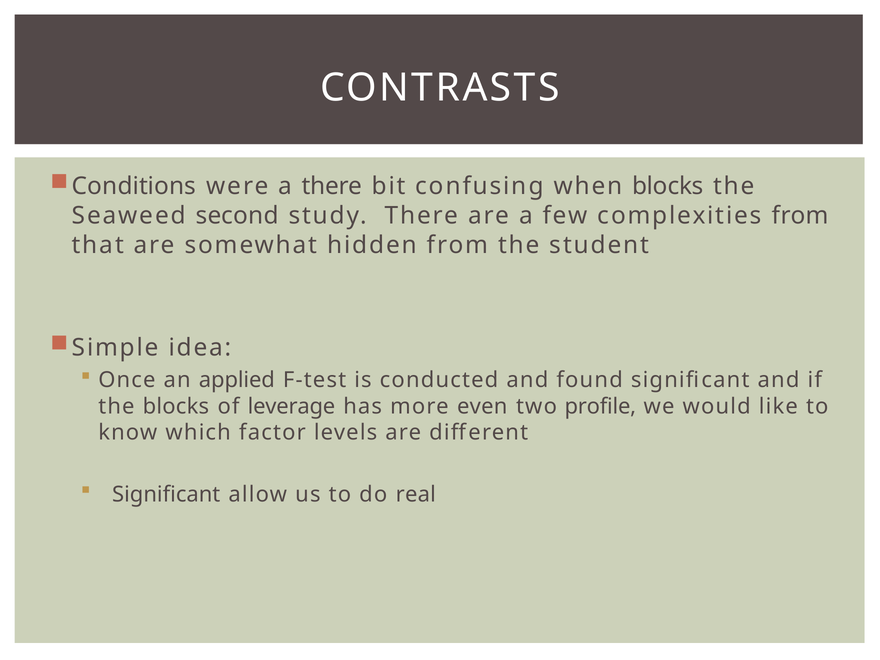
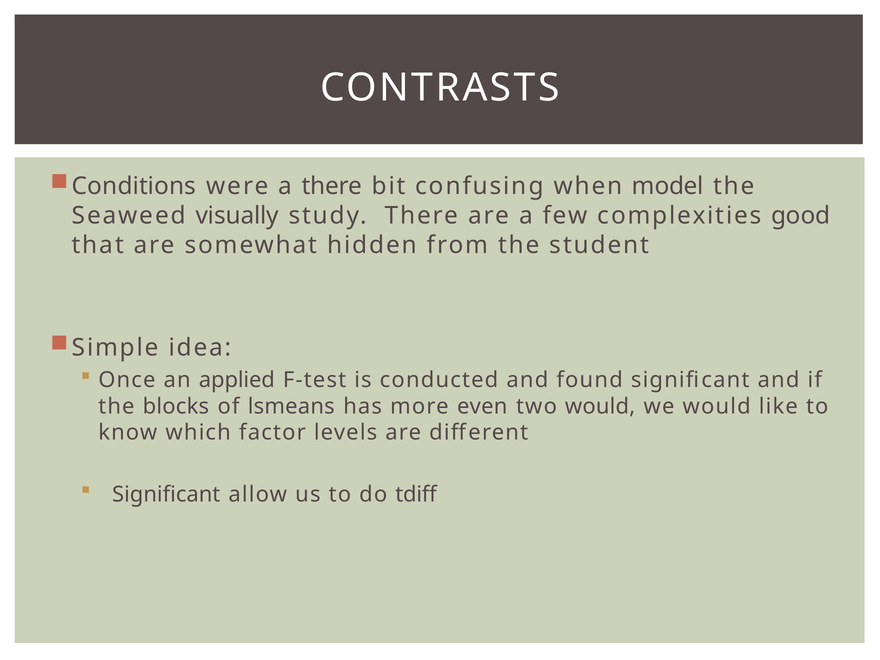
when blocks: blocks -> model (668, 186)
second: second -> visually (237, 216)
complexities from: from -> good (801, 216)
leverage: leverage -> lsmeans (291, 406)
two profile: profile -> would (600, 406)
real: real -> tdiff (416, 494)
